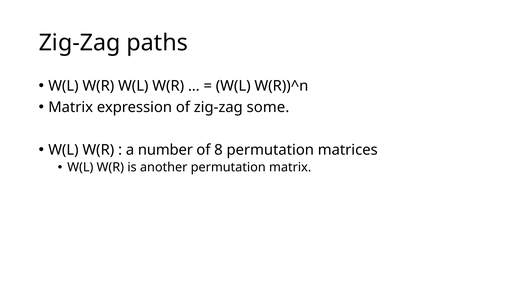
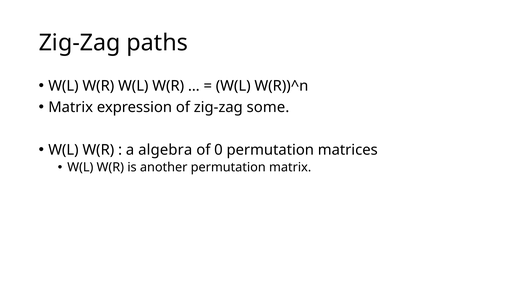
number: number -> algebra (165, 150)
8: 8 -> 0 (218, 150)
